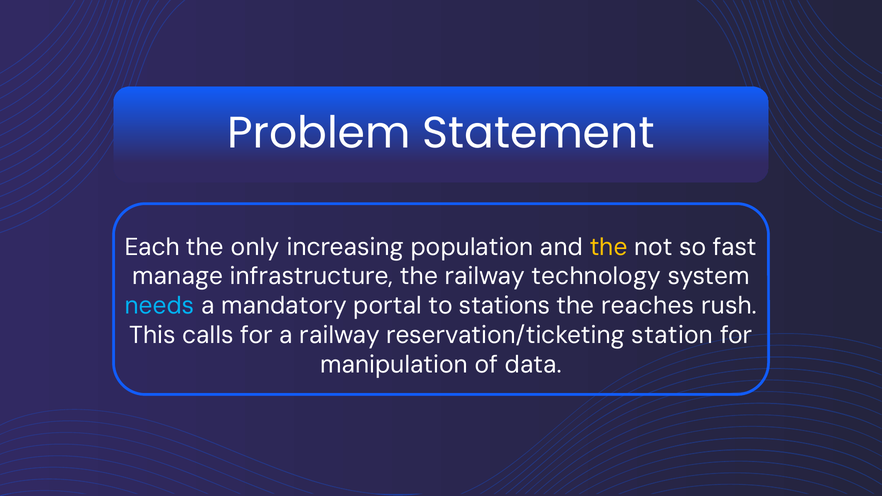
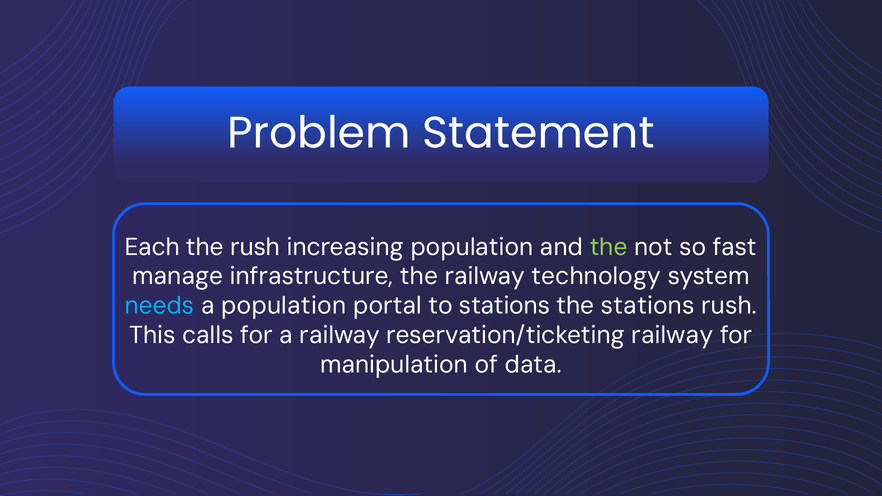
the only: only -> rush (255, 247)
the colour: yellow -> light green (609, 247)
a mandatory: mandatory -> population (284, 306)
the reaches: reaches -> stations (648, 306)
reservation/ticketing station: station -> railway (672, 335)
